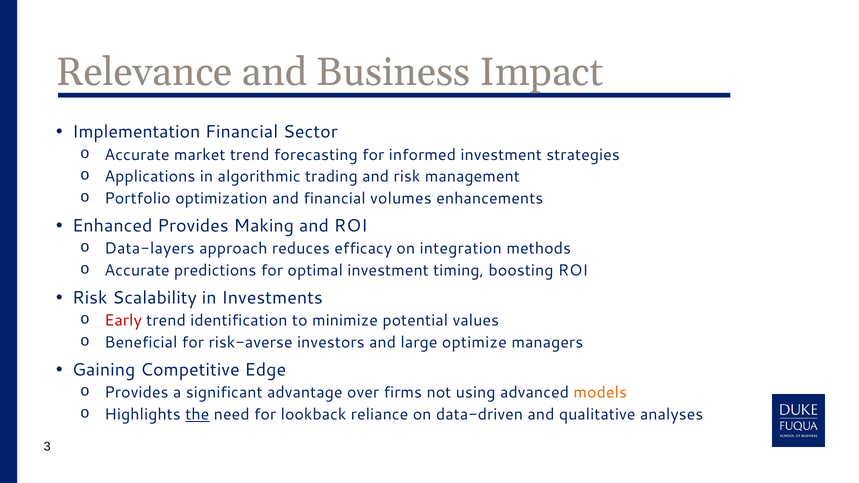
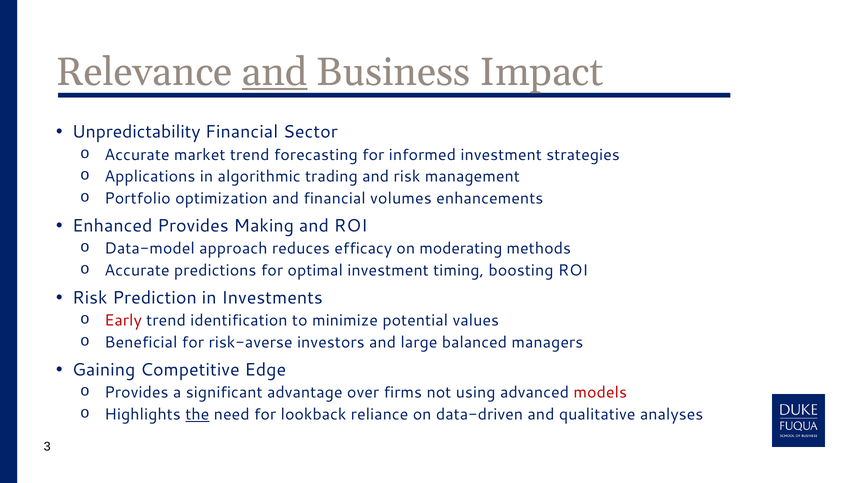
and underline: none -> present (275, 72)
Implementation: Implementation -> Unpredictability (136, 132)
Data-layers: Data-layers -> Data-model (150, 249)
integration: integration -> moderating (461, 249)
Scalability: Scalability -> Prediction (155, 298)
optimize: optimize -> balanced (474, 343)
models colour: orange -> red (600, 393)
